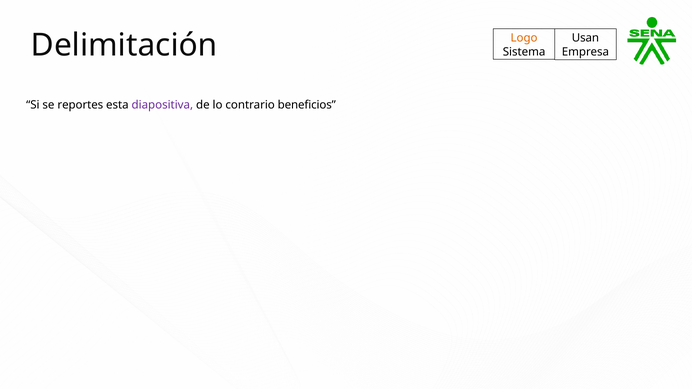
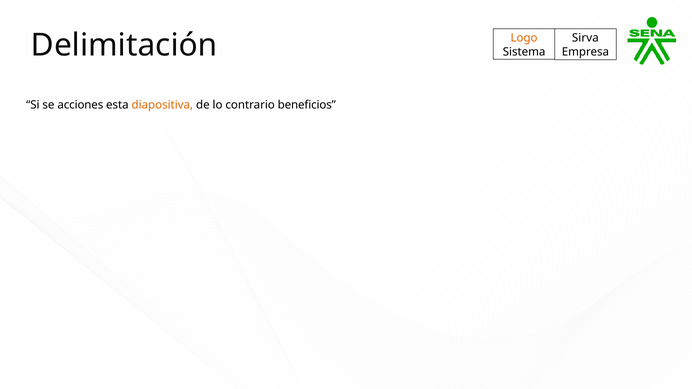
Usan: Usan -> Sirva (585, 38)
reportes: reportes -> acciones (80, 105)
diapositiva colour: purple -> orange (162, 105)
